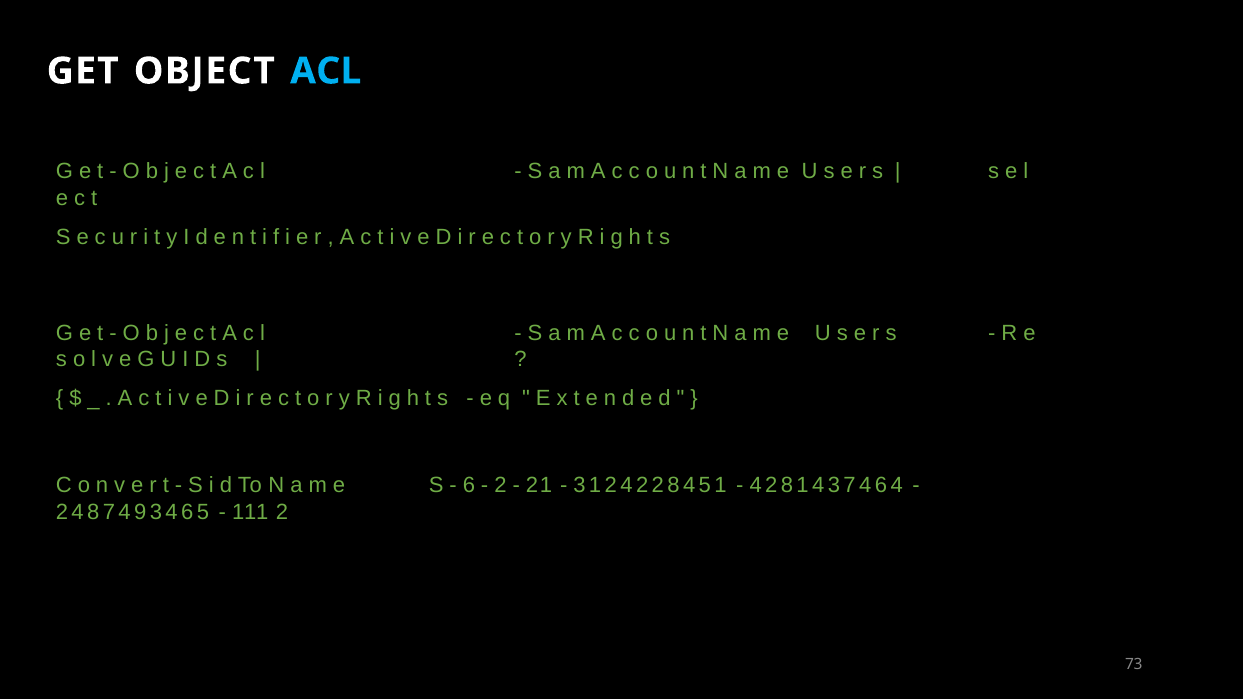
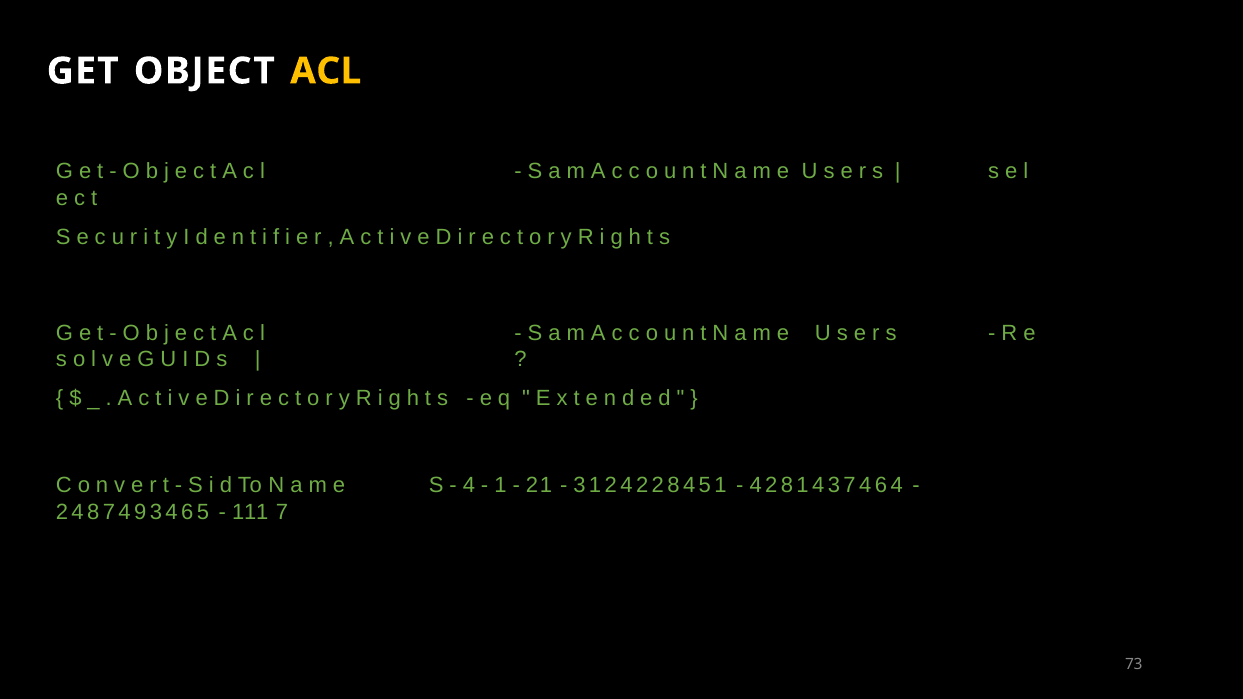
ACL colour: light blue -> yellow (326, 71)
6: 6 -> 4 (469, 485)
2: 2 -> 1 (500, 485)
111 2: 2 -> 7 (282, 512)
